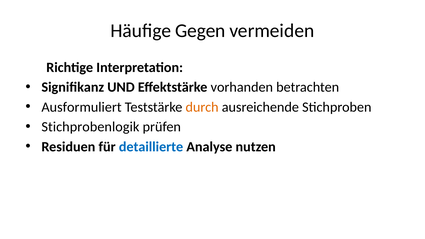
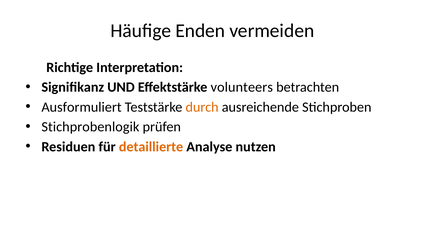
Gegen: Gegen -> Enden (200, 31)
vorhanden: vorhanden -> volunteers (242, 87)
detaillierte colour: blue -> orange (151, 147)
